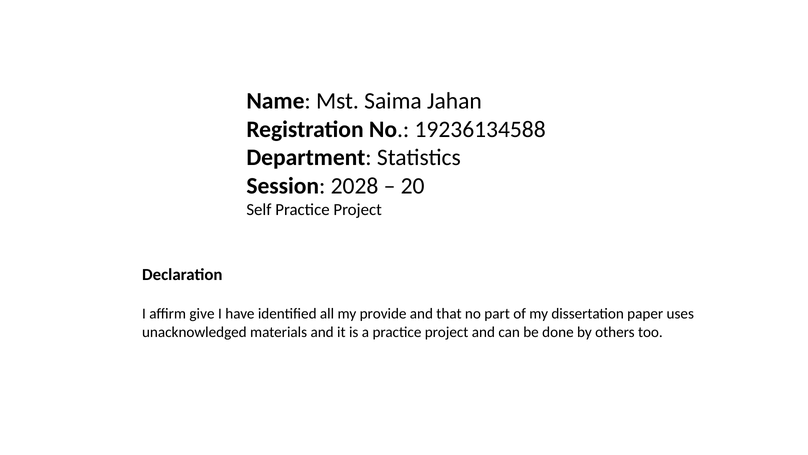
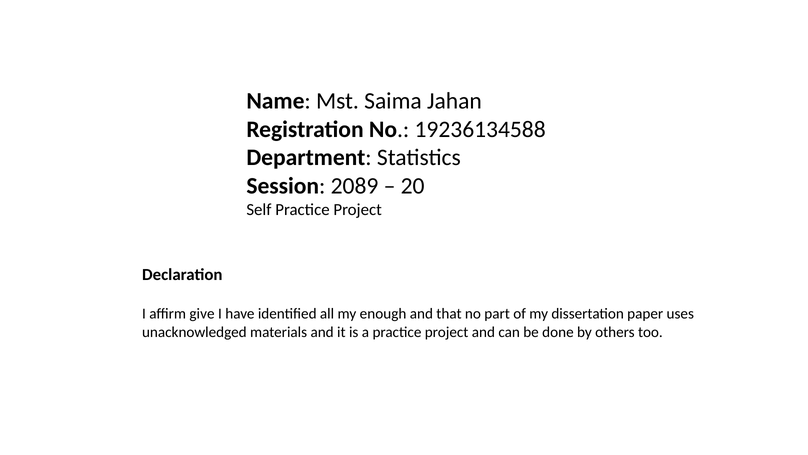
2028: 2028 -> 2089 (355, 186)
provide: provide -> enough (383, 314)
